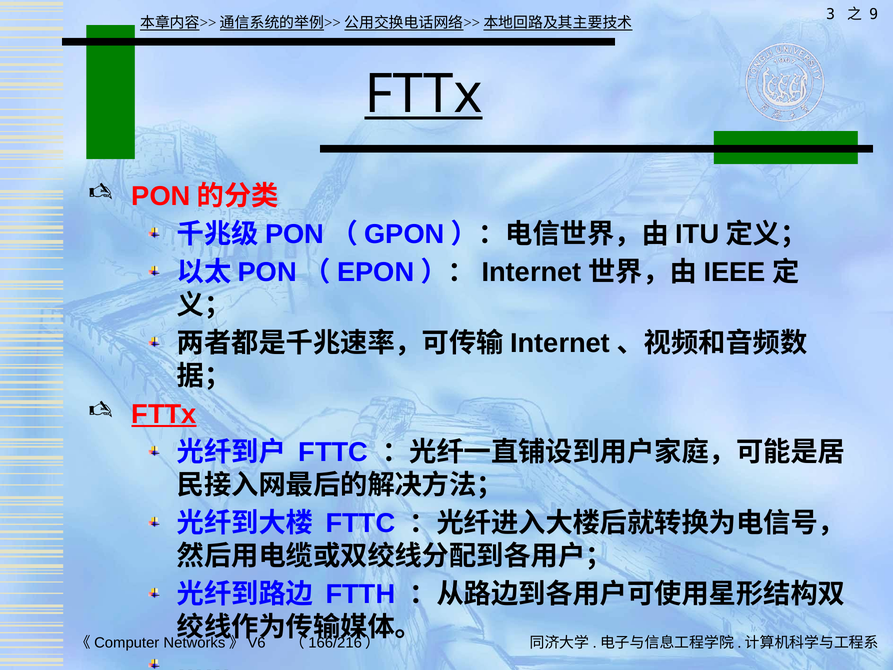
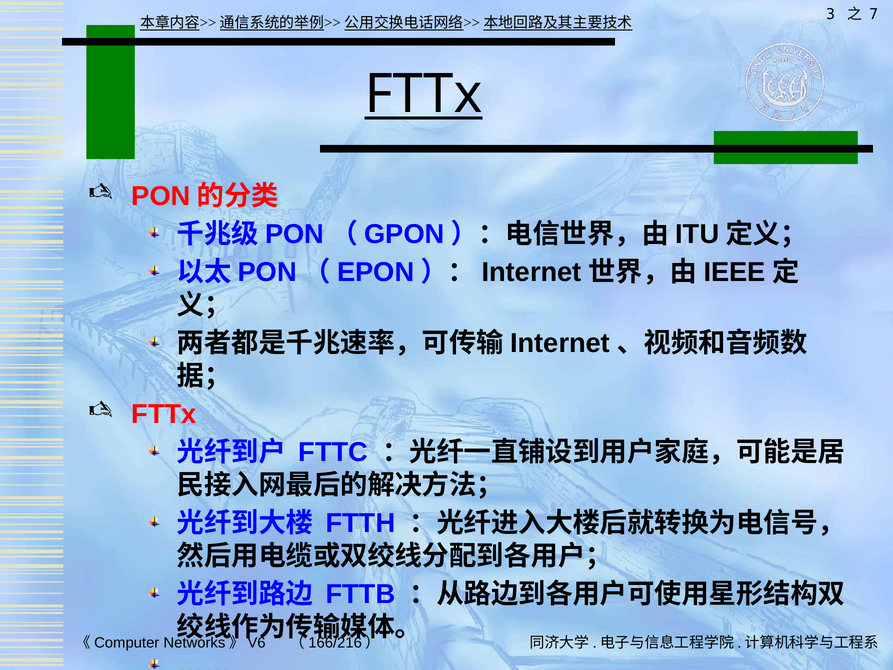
9: 9 -> 7 (874, 14)
FTTx underline: present -> none (164, 414)
FTTC: FTTC -> FTTH (360, 523)
FTTH: FTTH -> FTTB (360, 594)
